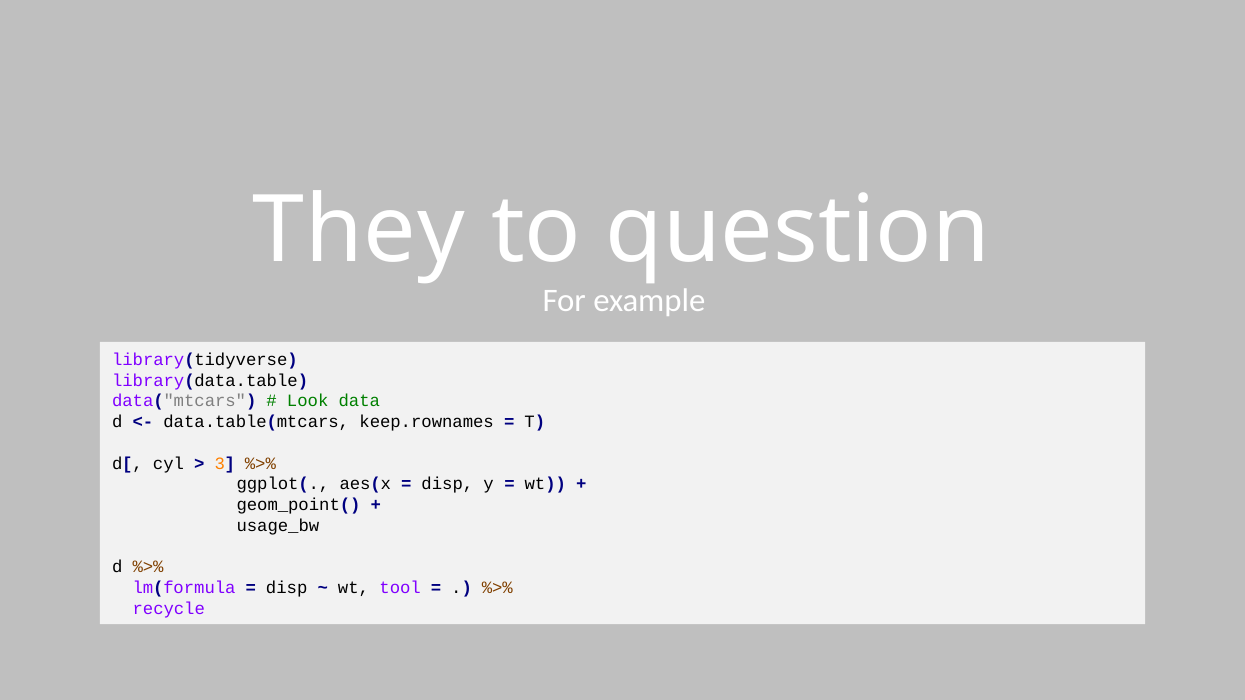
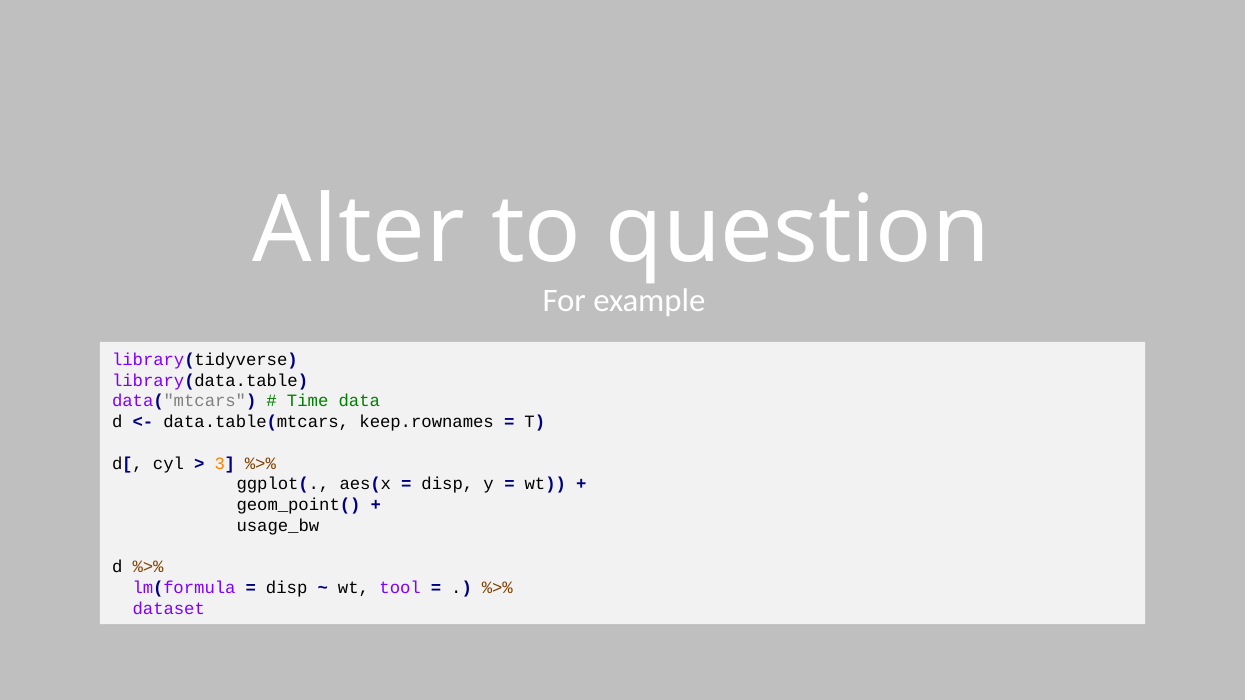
They: They -> Alter (359, 230)
Look: Look -> Time (308, 401)
recycle: recycle -> dataset (169, 609)
